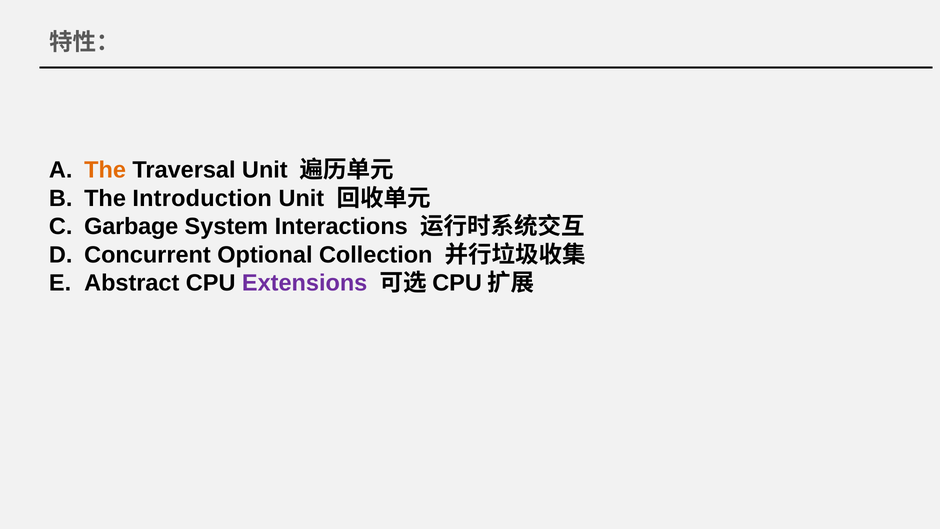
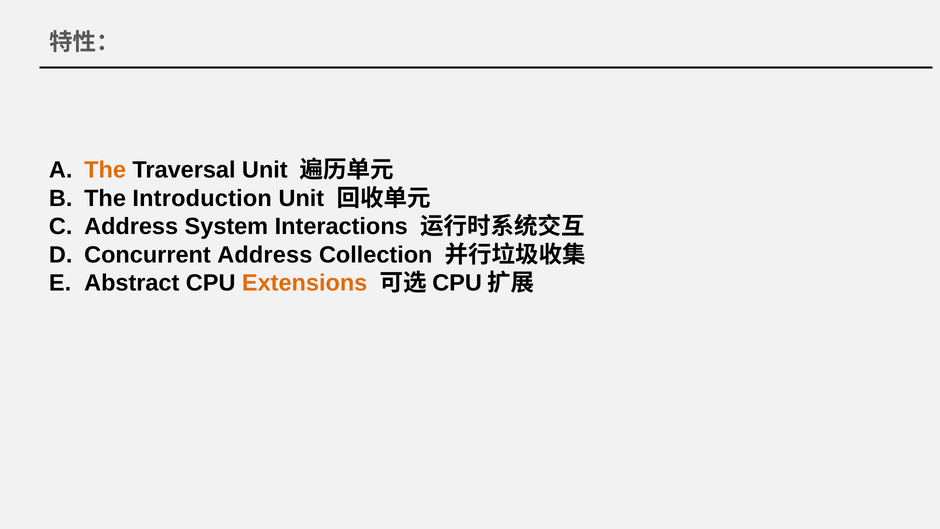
Garbage: Garbage -> Address (131, 226)
Concurrent Optional: Optional -> Address (265, 255)
Extensions colour: purple -> orange (305, 283)
